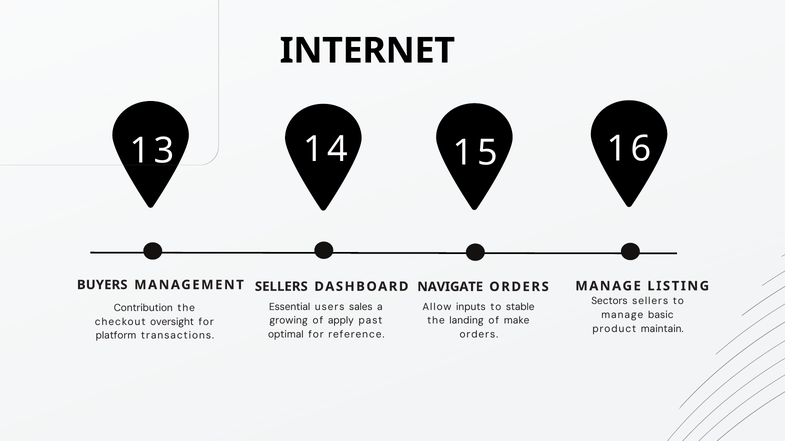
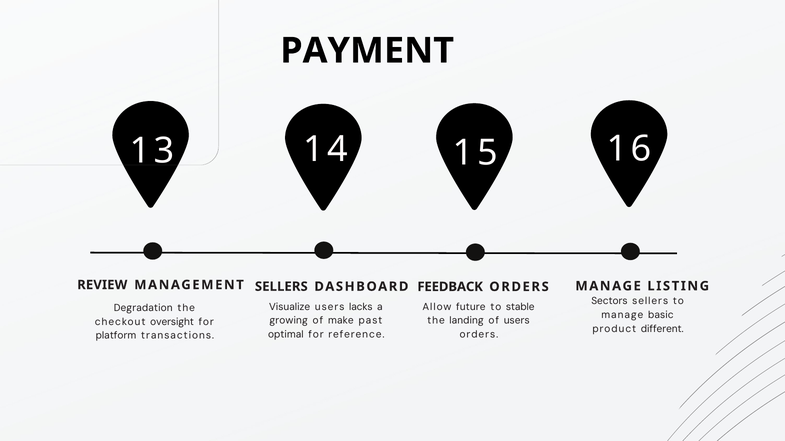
INTERNET: INTERNET -> PAYMENT (367, 51)
BUYERS: BUYERS -> REVIEW (102, 285)
NAVIGATE: NAVIGATE -> FEEDBACK (450, 287)
Essential: Essential -> Visualize (290, 307)
sales: sales -> lacks (361, 307)
inputs: inputs -> future (471, 307)
Contribution: Contribution -> Degradation (143, 308)
apply: apply -> make (341, 321)
of make: make -> users (517, 321)
maintain: maintain -> different (662, 329)
